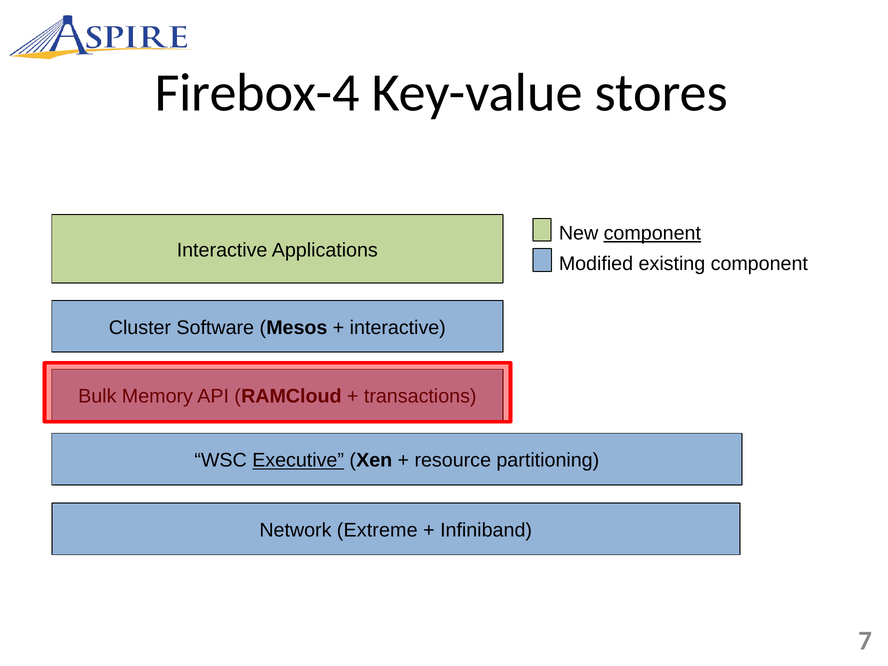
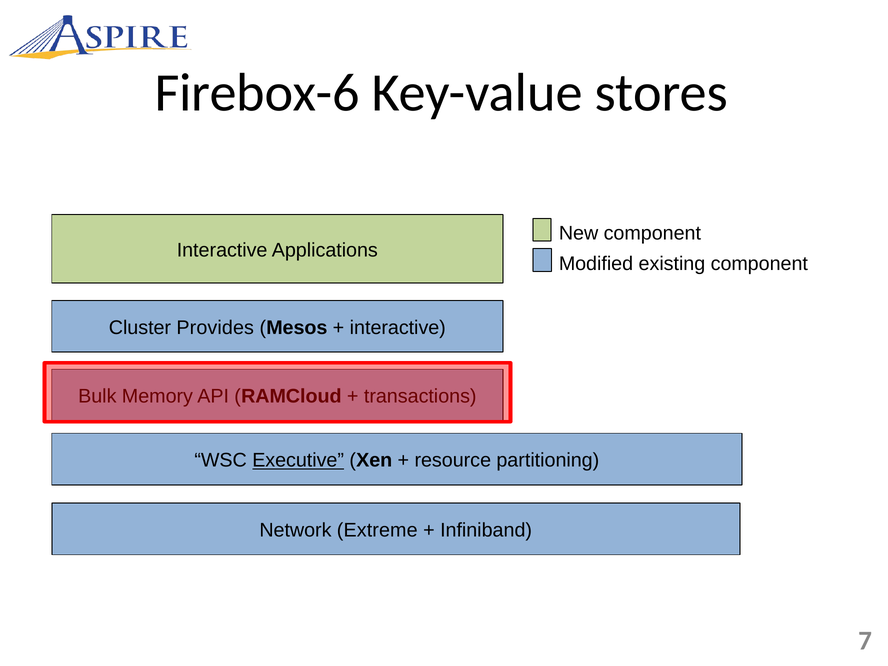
Firebox-4: Firebox-4 -> Firebox-6 (257, 93)
component underline: present -> none (652, 233)
Software: Software -> Provides (215, 328)
